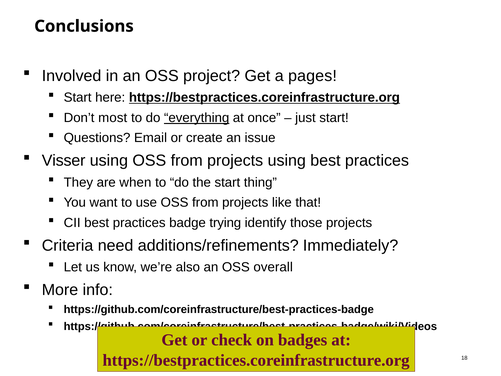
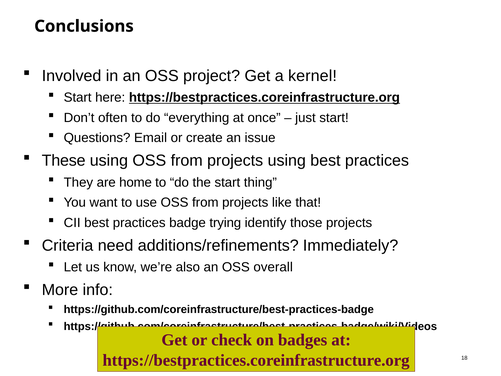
pages: pages -> kernel (312, 76)
most: most -> often (113, 118)
everything underline: present -> none (197, 118)
Visser: Visser -> These (64, 161)
when: when -> home (136, 182)
